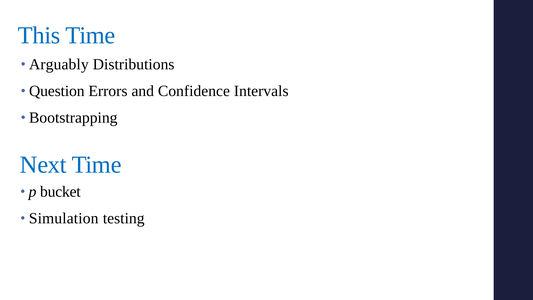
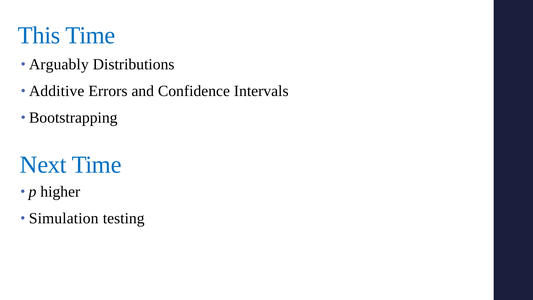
Question: Question -> Additive (57, 91)
bucket: bucket -> higher (60, 192)
